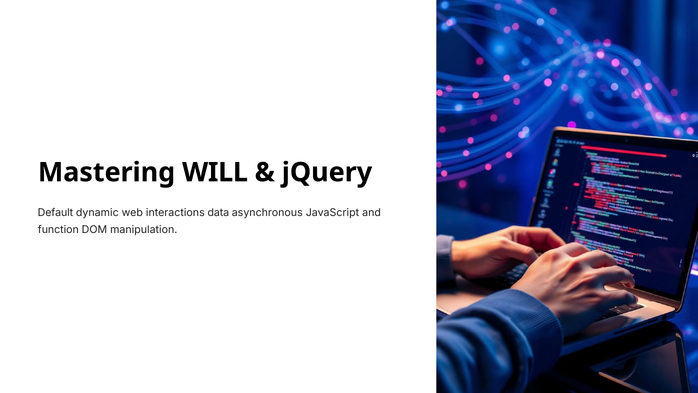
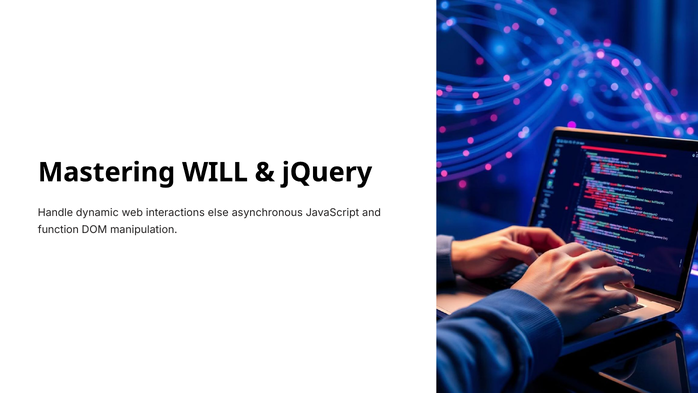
Default: Default -> Handle (55, 212)
data: data -> else (218, 212)
